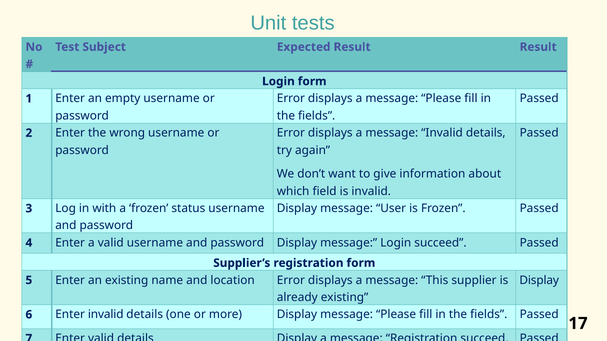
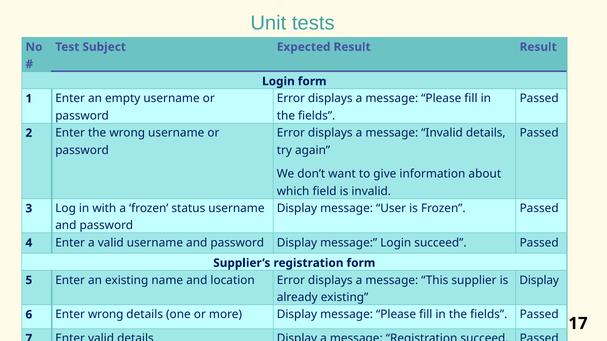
Enter invalid: invalid -> wrong (106, 315)
